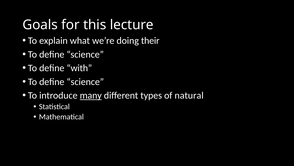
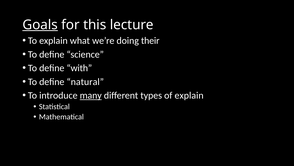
Goals underline: none -> present (40, 25)
science: science -> natural (85, 81)
of natural: natural -> explain (189, 95)
